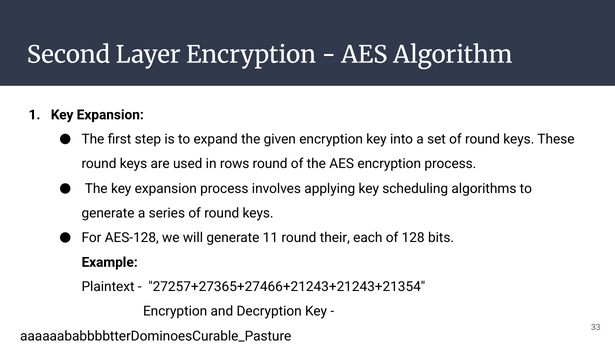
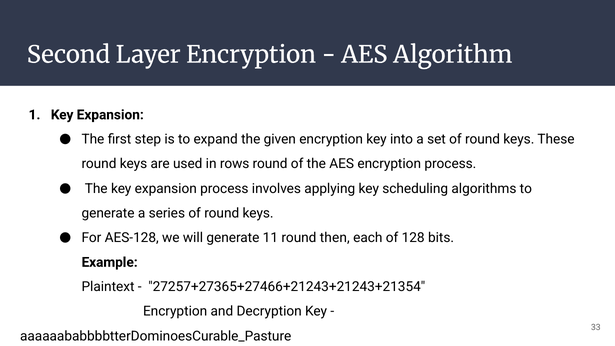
their: their -> then (335, 238)
